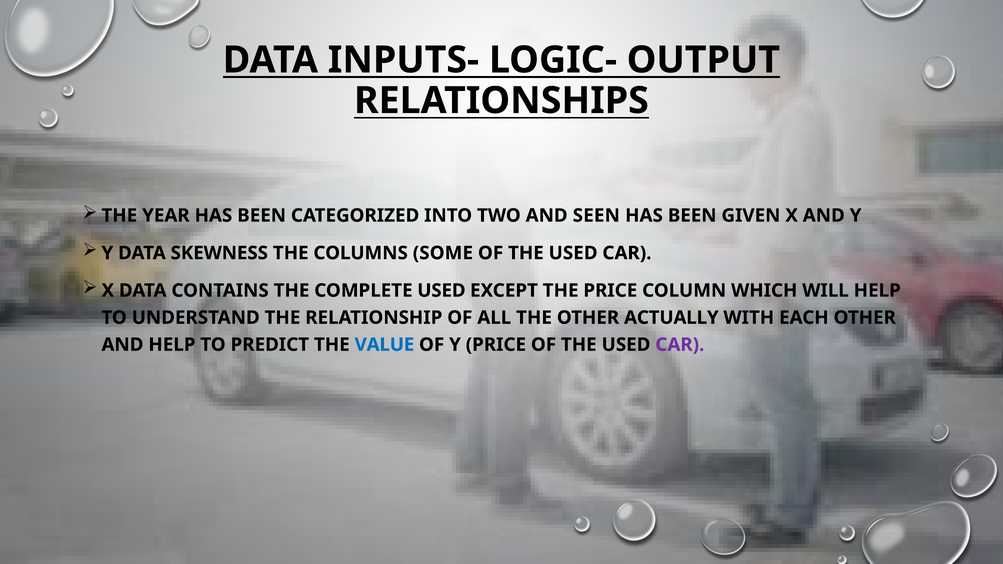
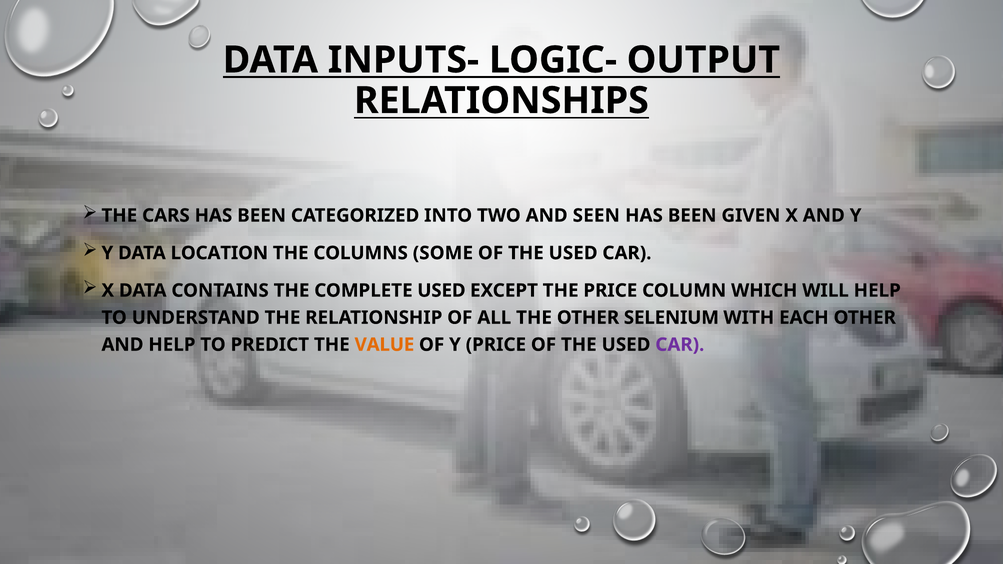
YEAR: YEAR -> CARS (166, 216)
SKEWNESS: SKEWNESS -> LOCATION (219, 253)
ACTUALLY: ACTUALLY -> SELENIUM (671, 318)
VALUE colour: blue -> orange (384, 345)
